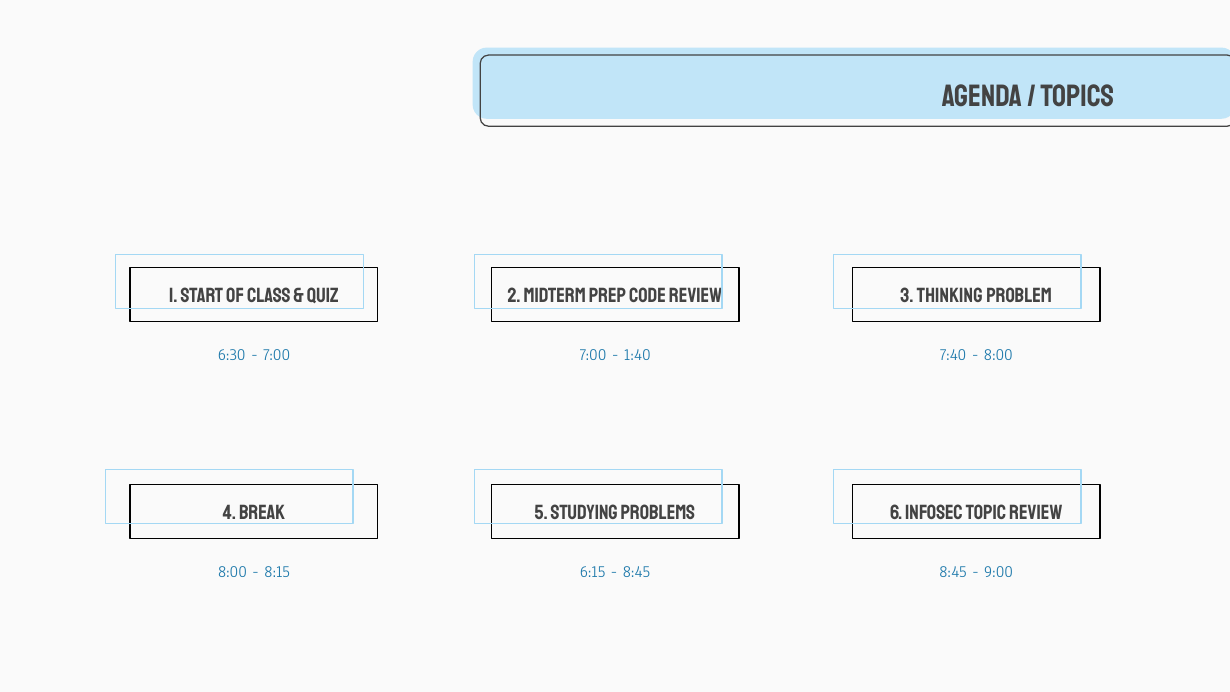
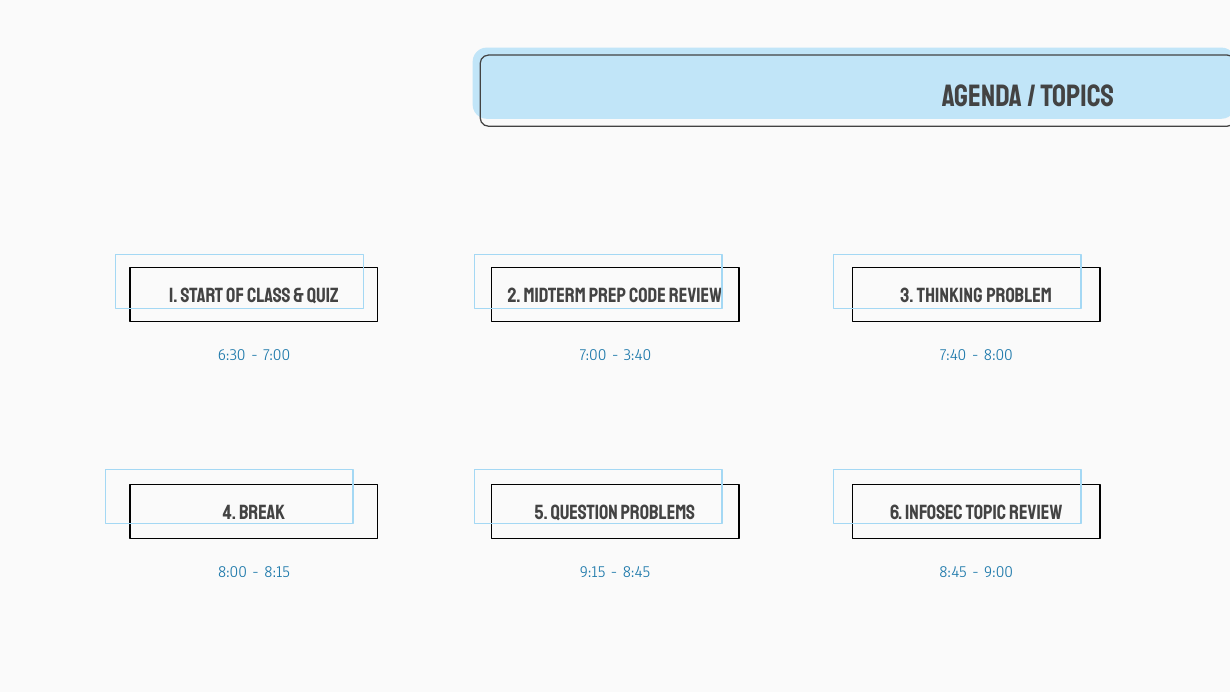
1:40: 1:40 -> 3:40 (637, 355)
Studying: Studying -> Question (584, 513)
6:15: 6:15 -> 9:15 (593, 571)
